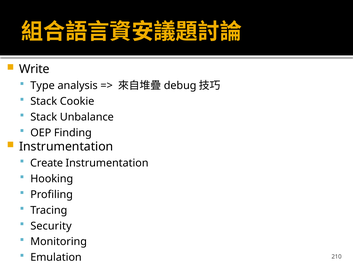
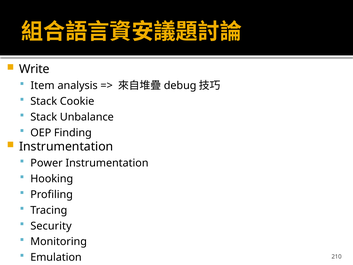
Type: Type -> Item (43, 86)
Create: Create -> Power (47, 163)
